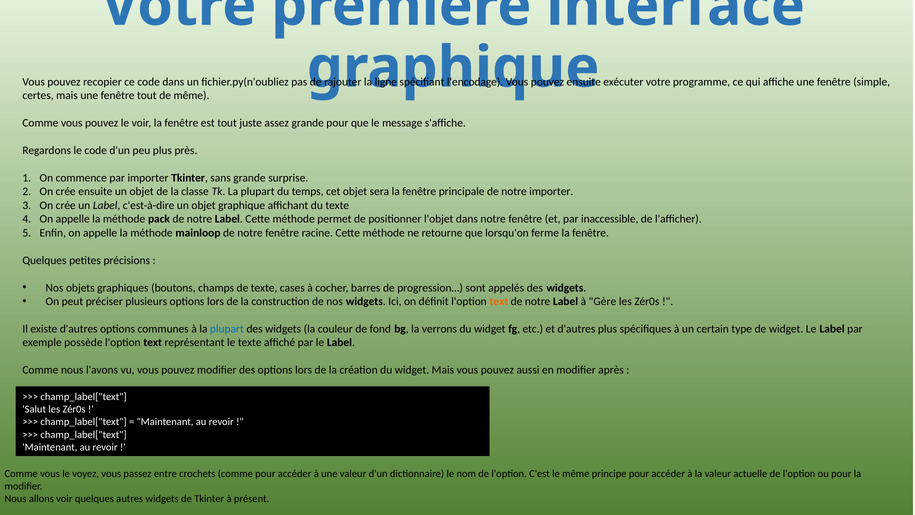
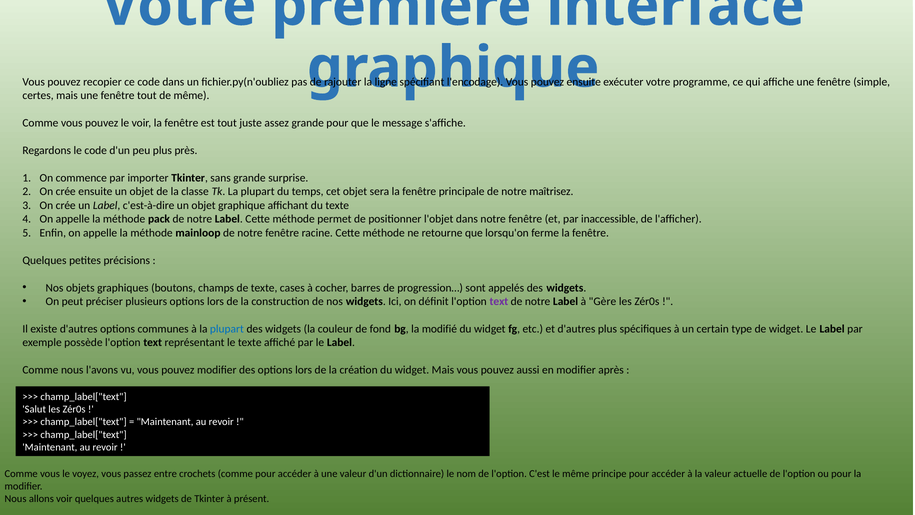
notre importer: importer -> maîtrisez (551, 191)
text colour: orange -> purple (499, 301)
verrons: verrons -> modifié (439, 329)
